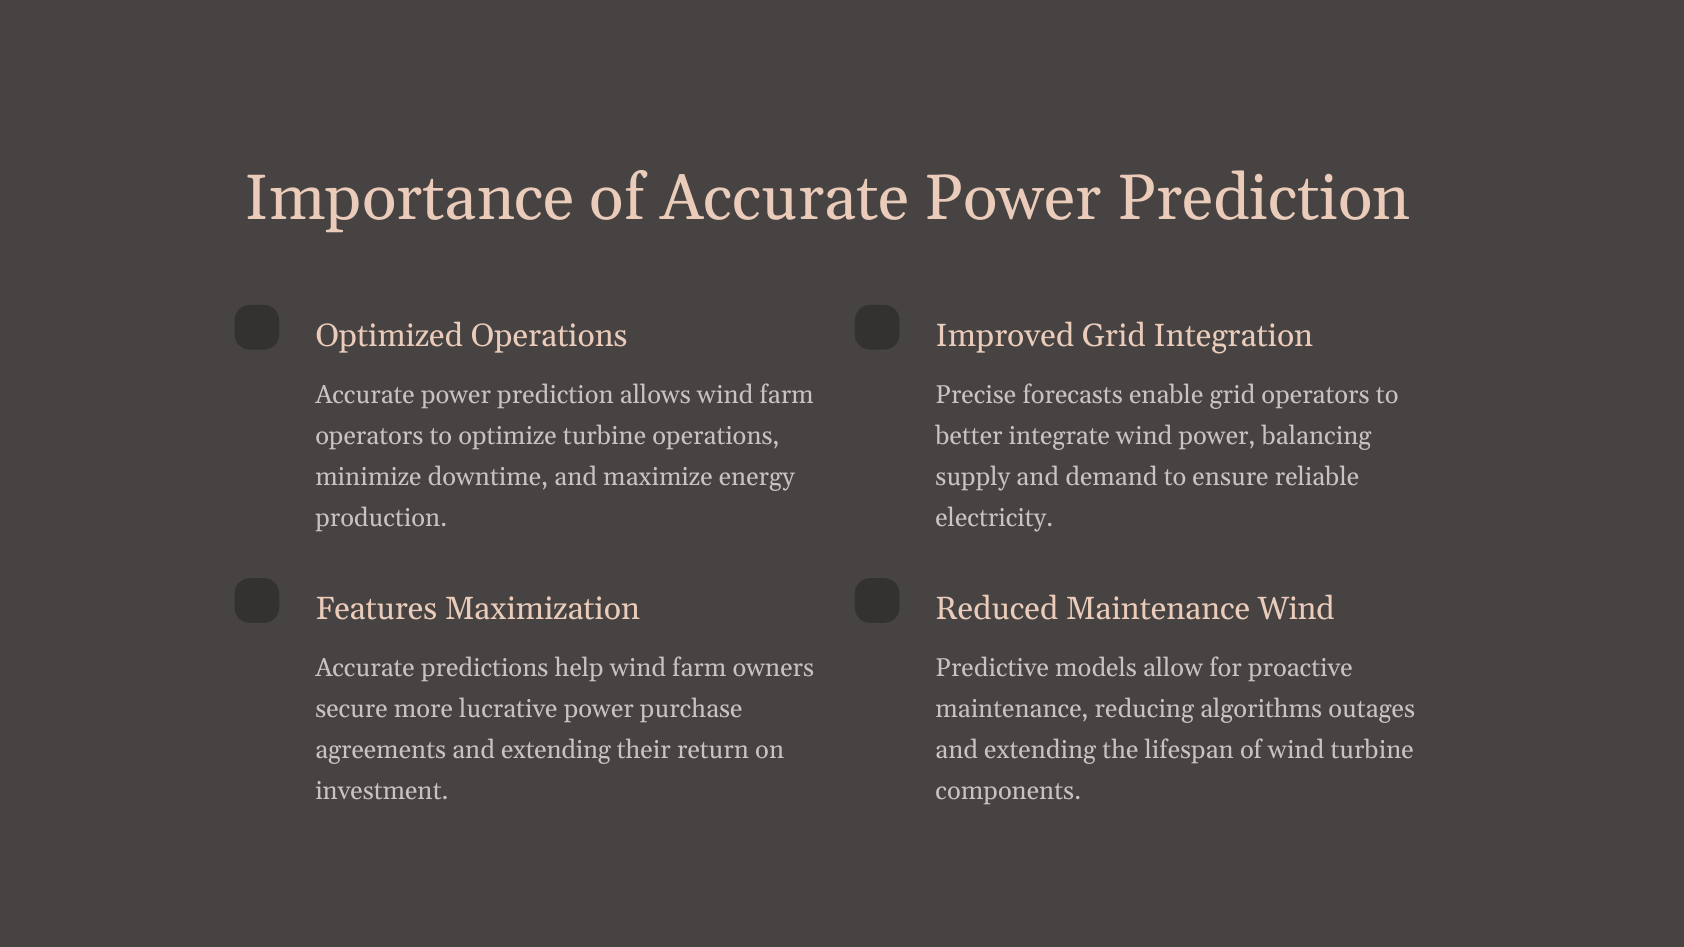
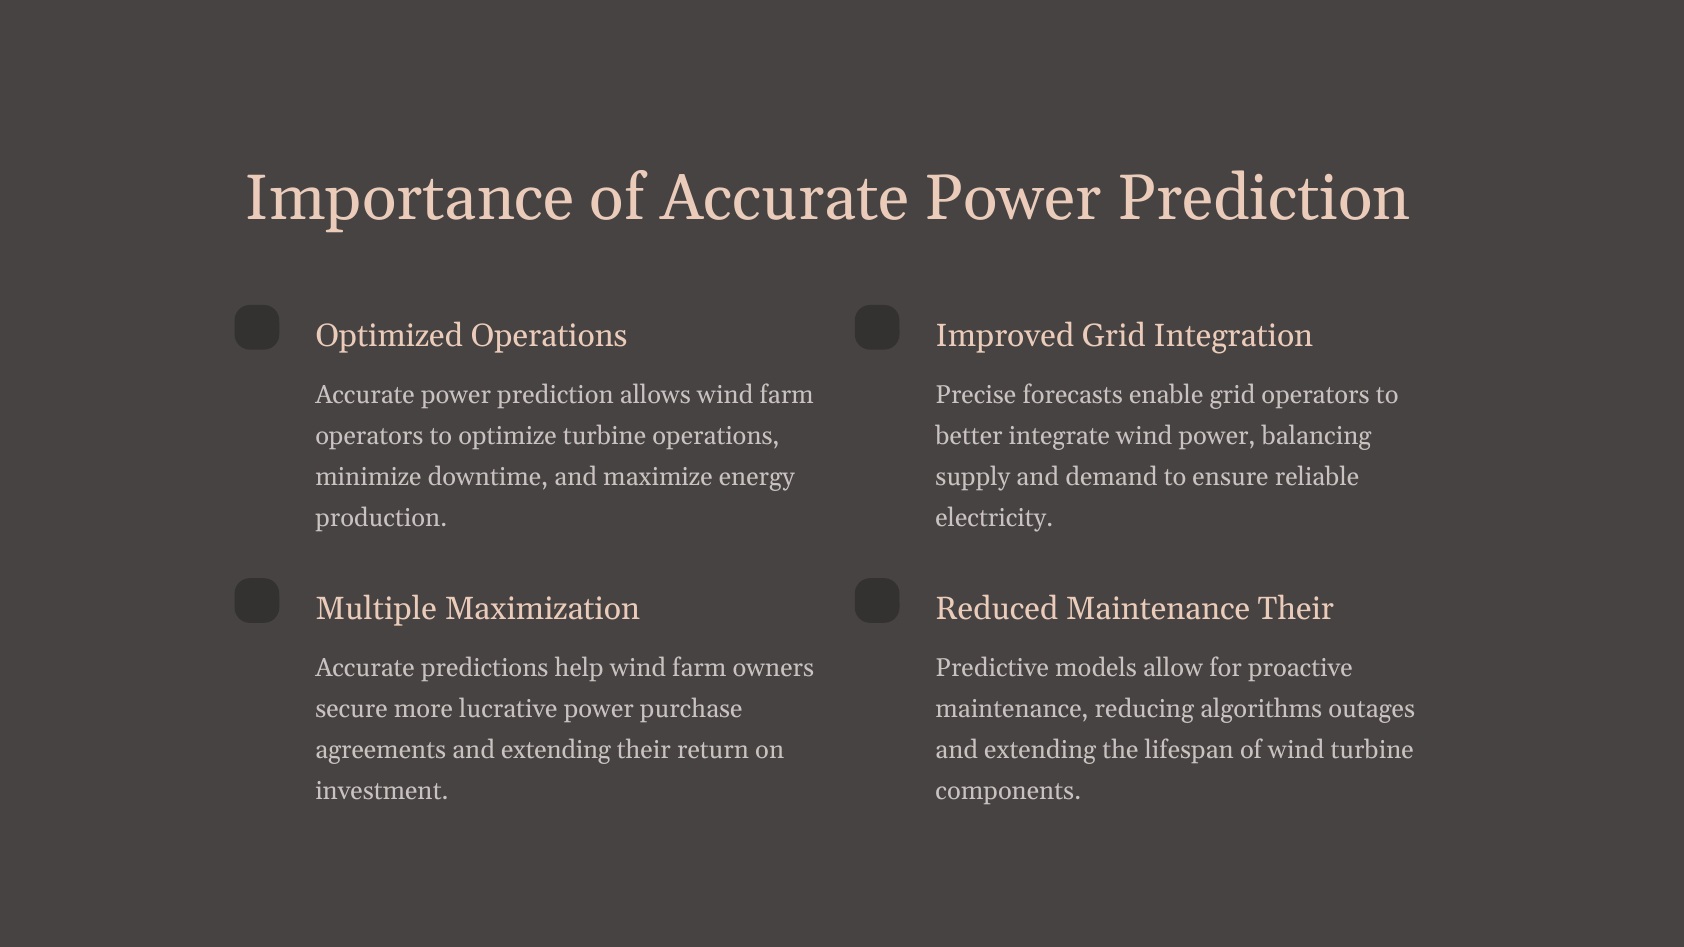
Features: Features -> Multiple (376, 609)
Maintenance Wind: Wind -> Their (1296, 609)
